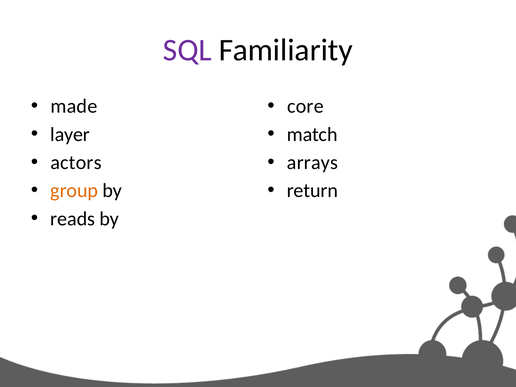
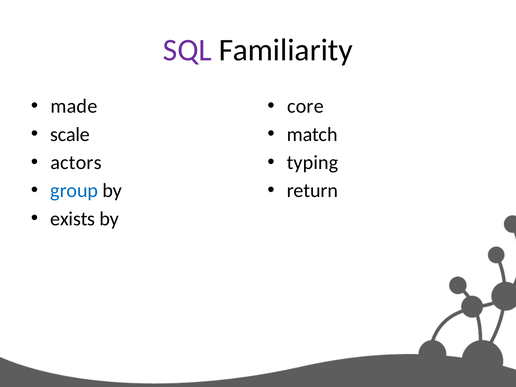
layer: layer -> scale (70, 134)
arrays: arrays -> typing (313, 163)
group colour: orange -> blue (74, 191)
reads: reads -> exists (73, 219)
